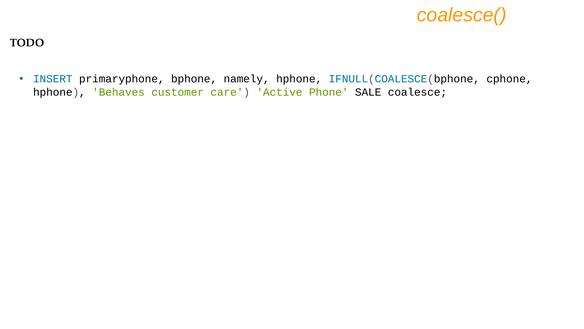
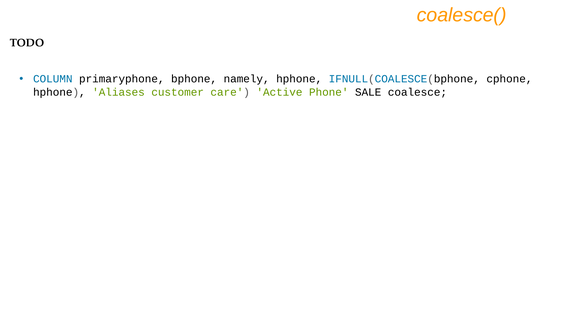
INSERT: INSERT -> COLUMN (53, 79)
Behaves: Behaves -> Aliases (119, 92)
